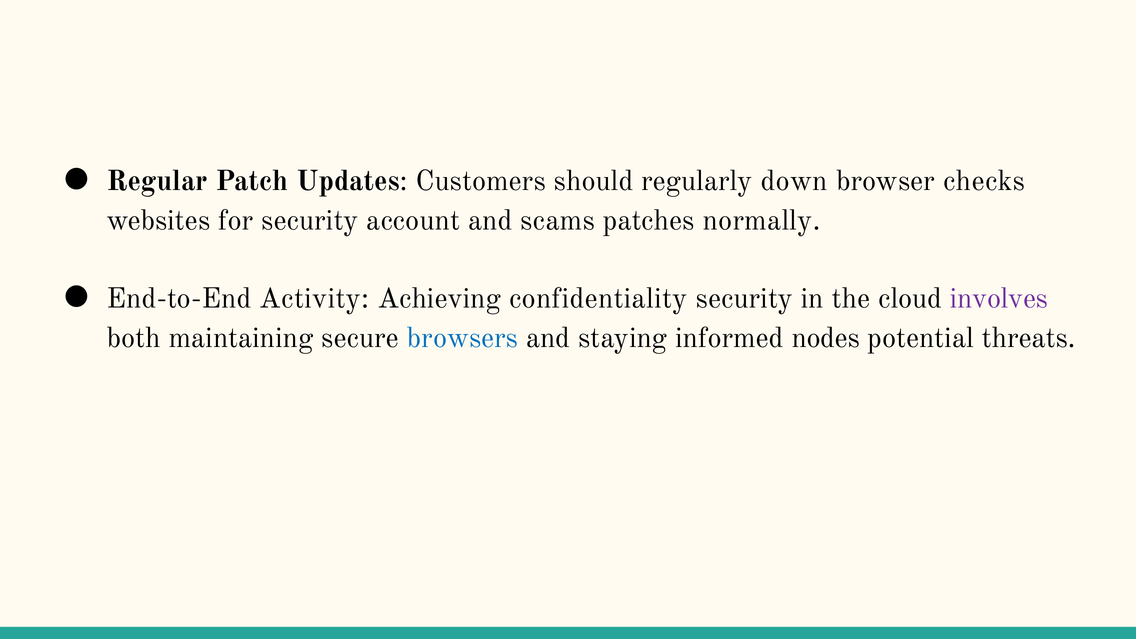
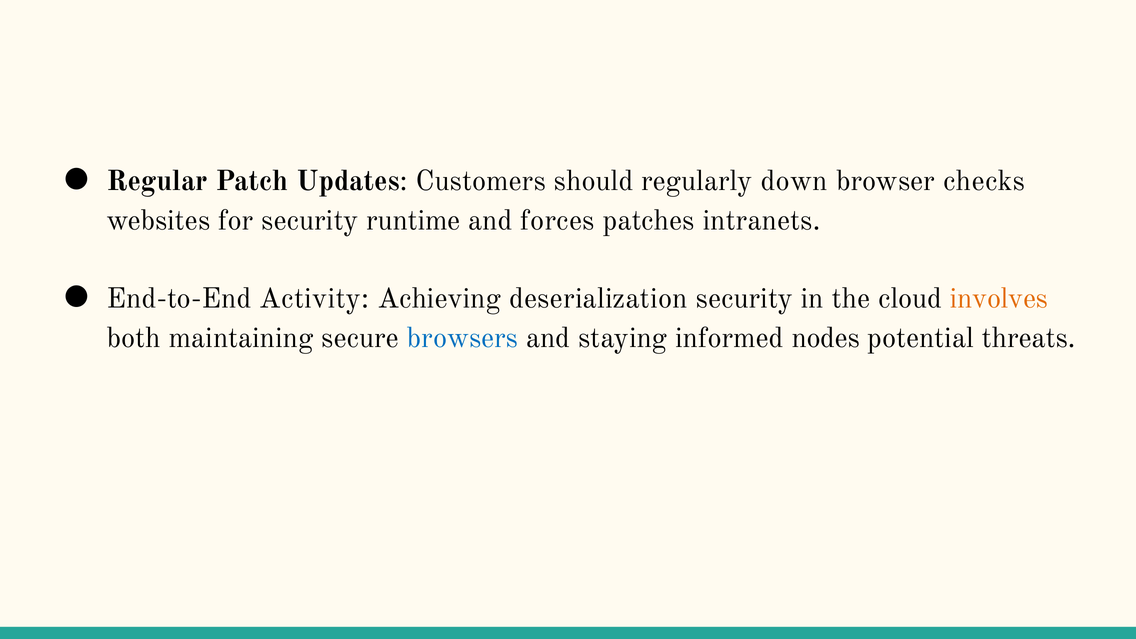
account: account -> runtime (413, 220)
scams: scams -> forces (558, 220)
normally: normally -> intranets (762, 220)
confidentiality: confidentiality -> deserialization (598, 299)
involves colour: purple -> orange (999, 299)
